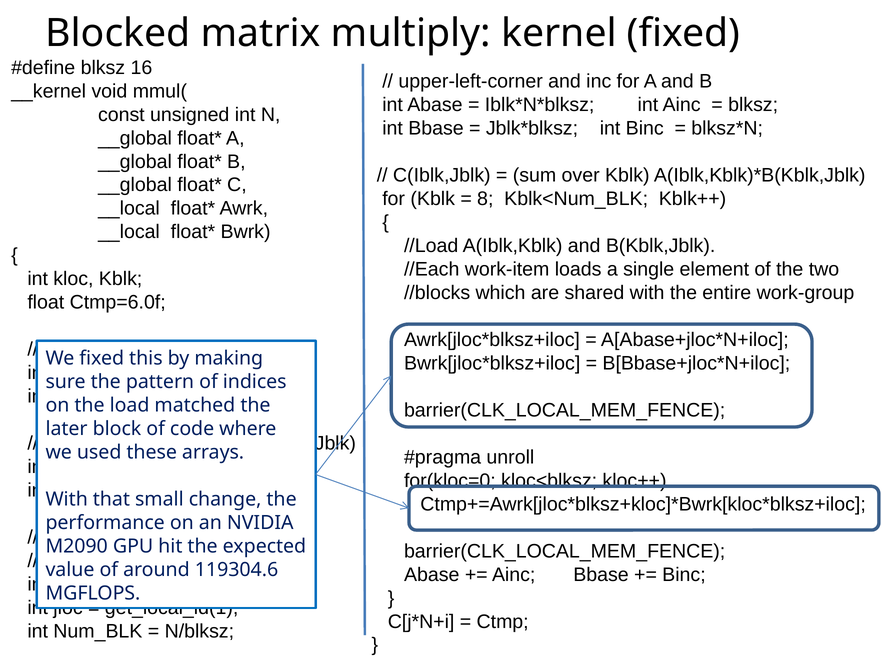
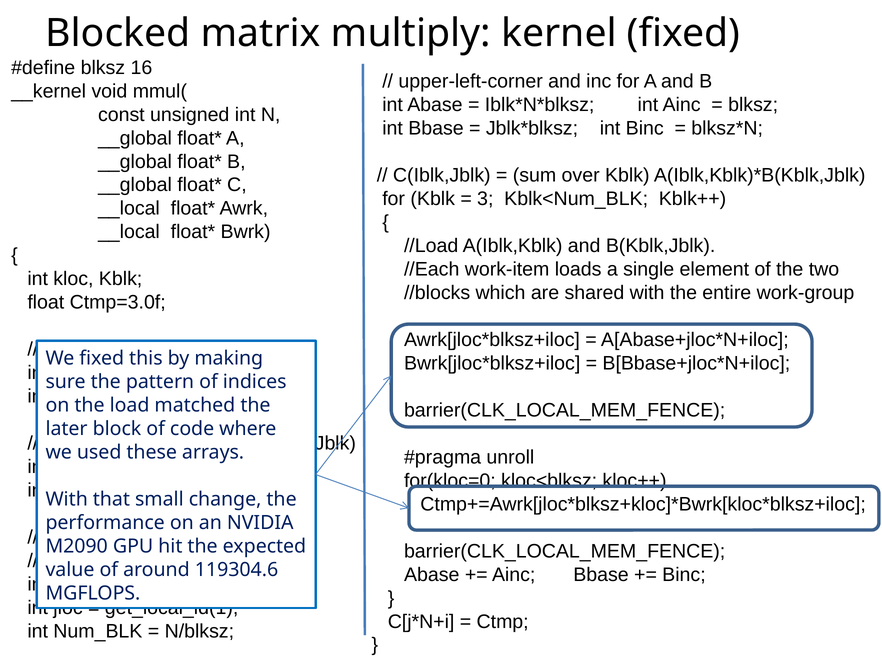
8: 8 -> 3 (485, 199)
Ctmp=6.0f: Ctmp=6.0f -> Ctmp=3.0f (118, 303)
